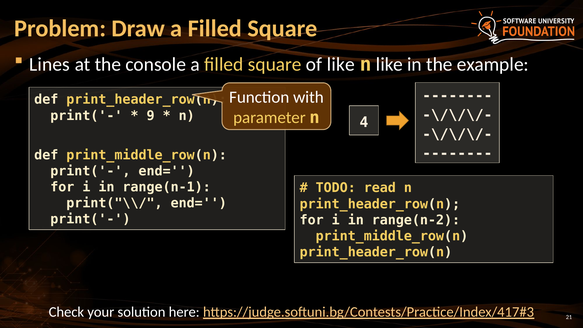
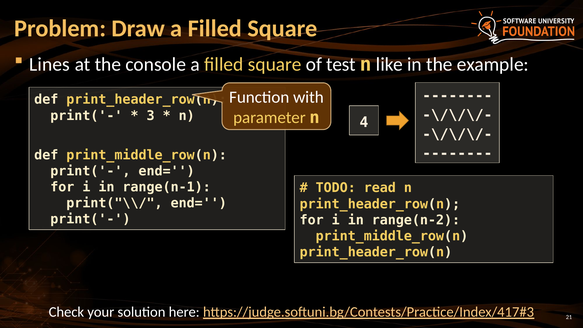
of like: like -> test (341, 64)
9: 9 -> 3 (151, 116)
